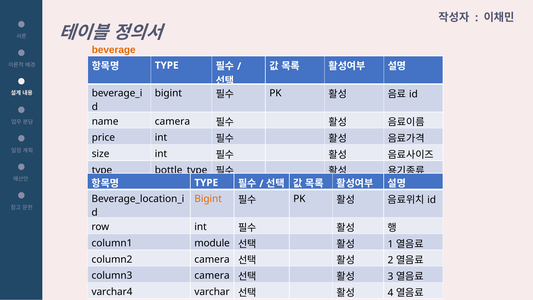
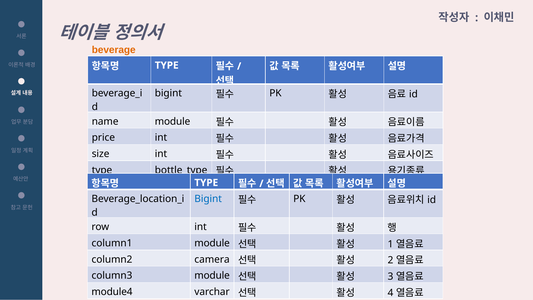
name camera: camera -> module (173, 121)
Bigint colour: orange -> blue (208, 199)
column3 camera: camera -> module (212, 275)
varchar4: varchar4 -> module4 (112, 292)
